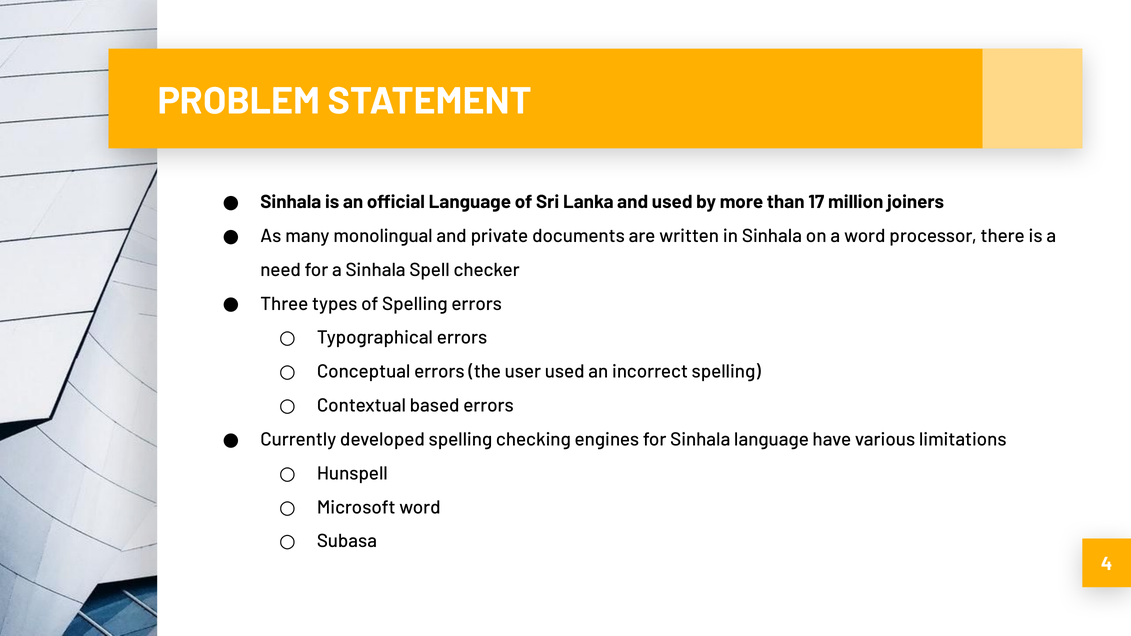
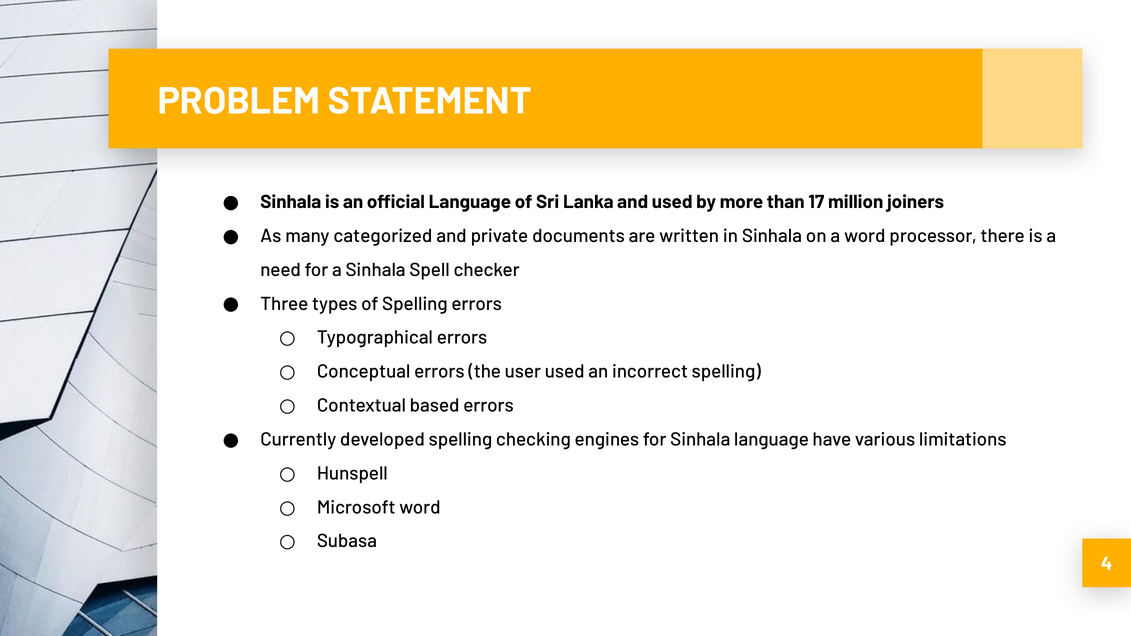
monolingual: monolingual -> categorized (383, 236)
